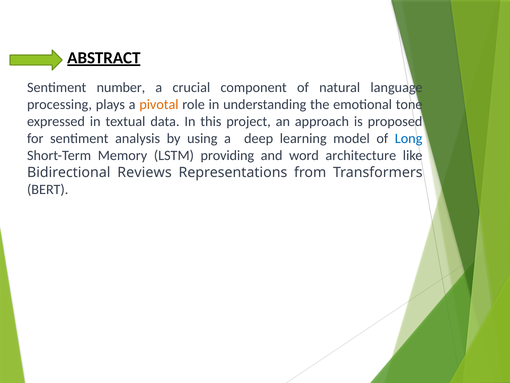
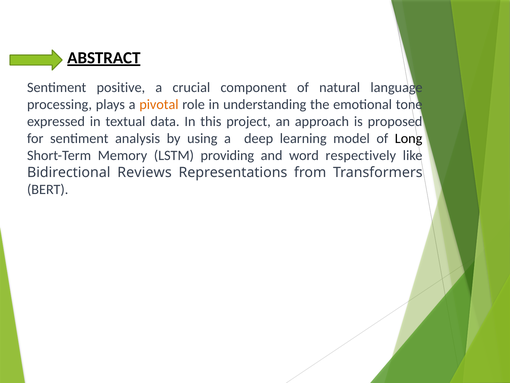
number: number -> positive (121, 87)
Long colour: blue -> black (409, 138)
architecture: architecture -> respectively (361, 155)
